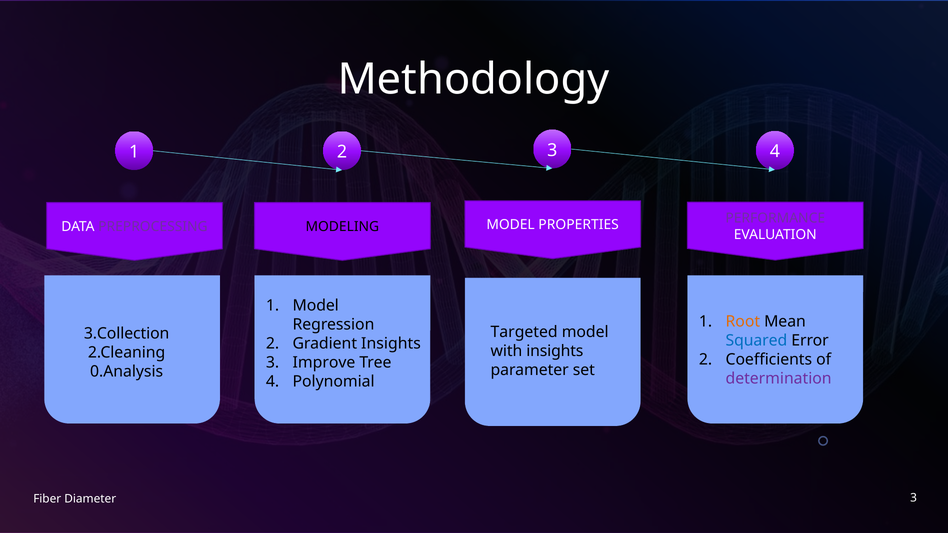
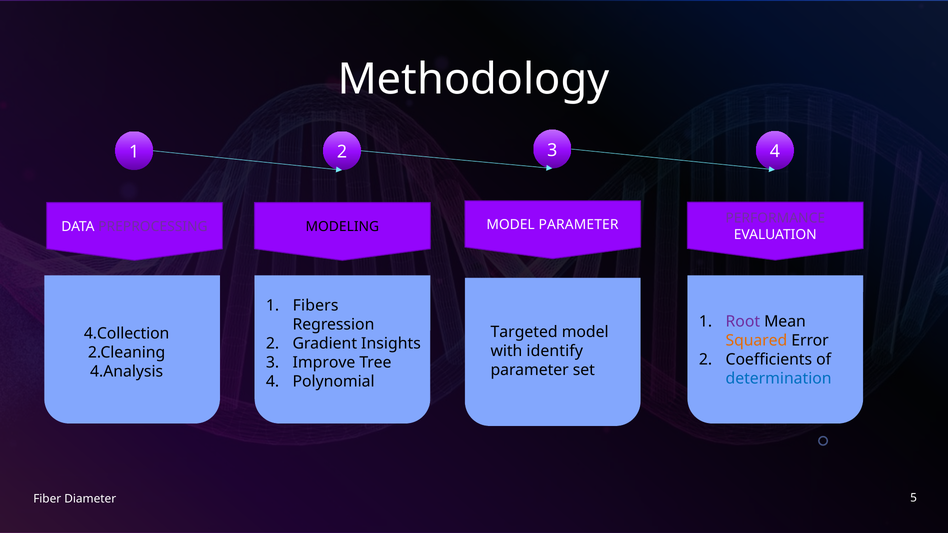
MODEL PROPERTIES: PROPERTIES -> PARAMETER (579, 225)
1 Model: Model -> Fibers (316, 306)
Root colour: orange -> purple (743, 322)
3.Collection: 3.Collection -> 4.Collection (127, 334)
Squared colour: blue -> orange (756, 341)
with insights: insights -> identify (555, 351)
0.Analysis: 0.Analysis -> 4.Analysis (127, 372)
determination colour: purple -> blue (779, 379)
Diameter 3: 3 -> 5 (914, 498)
